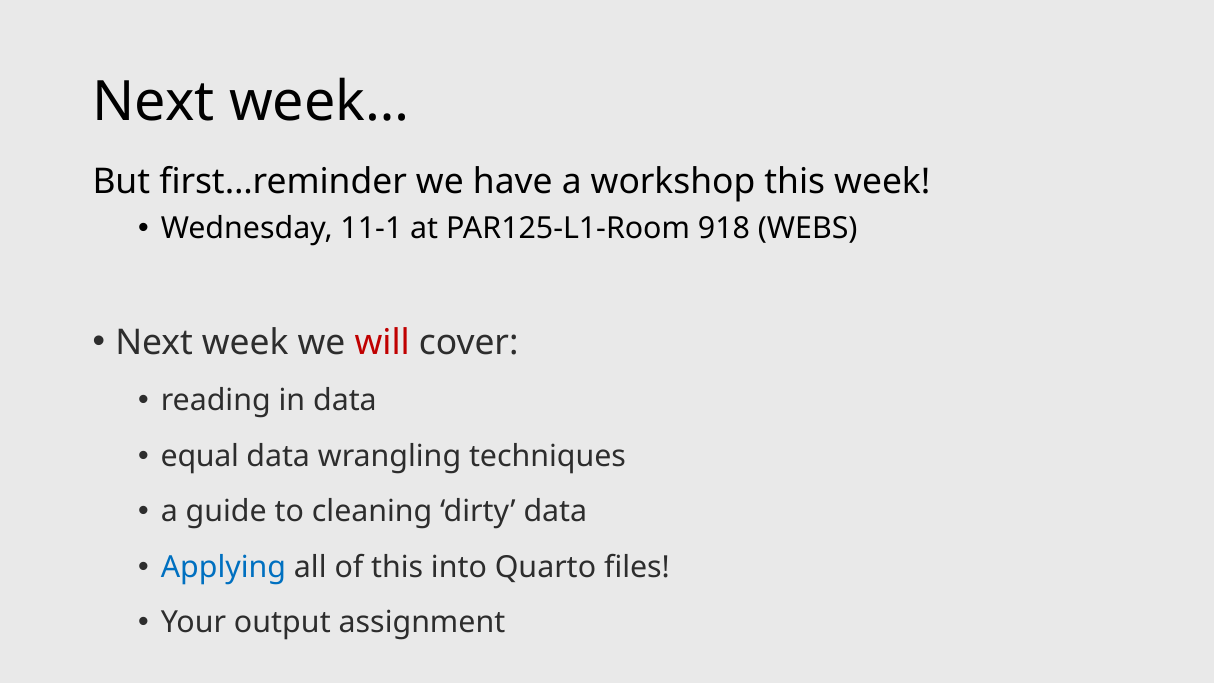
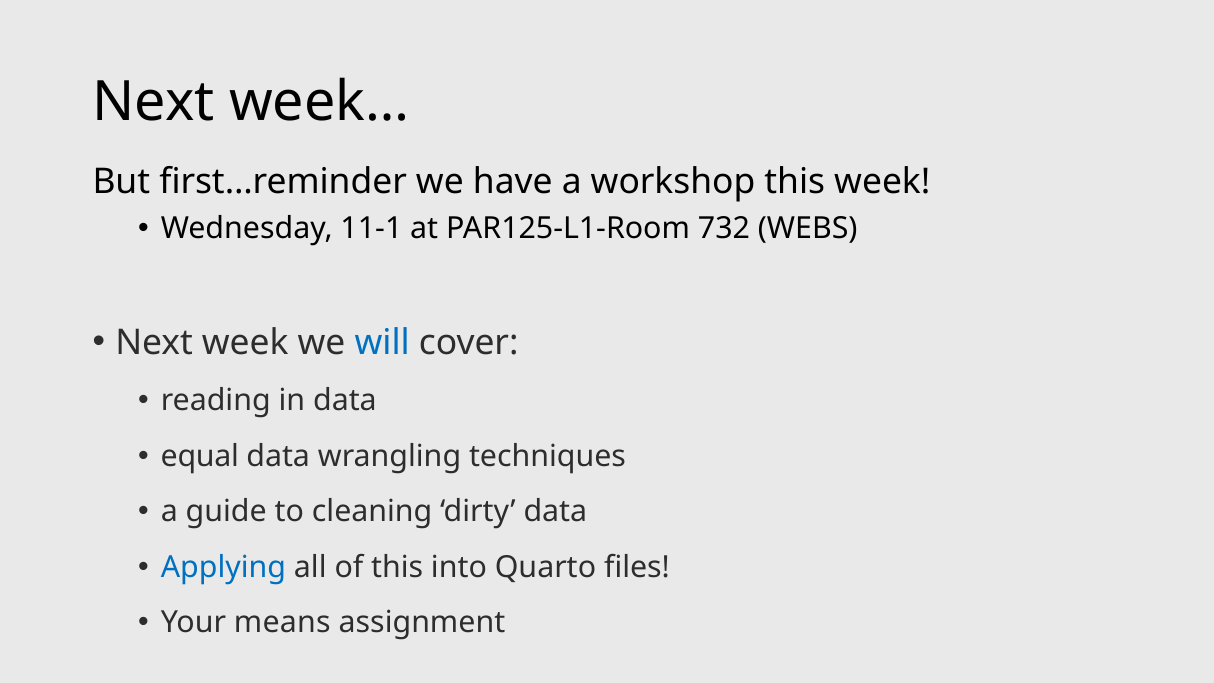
918: 918 -> 732 (724, 229)
will colour: red -> blue (382, 342)
output: output -> means (282, 623)
